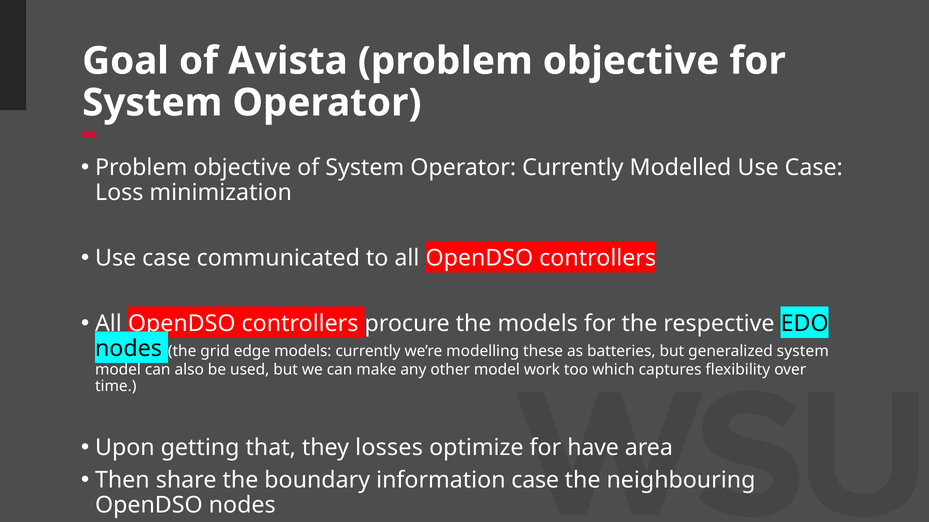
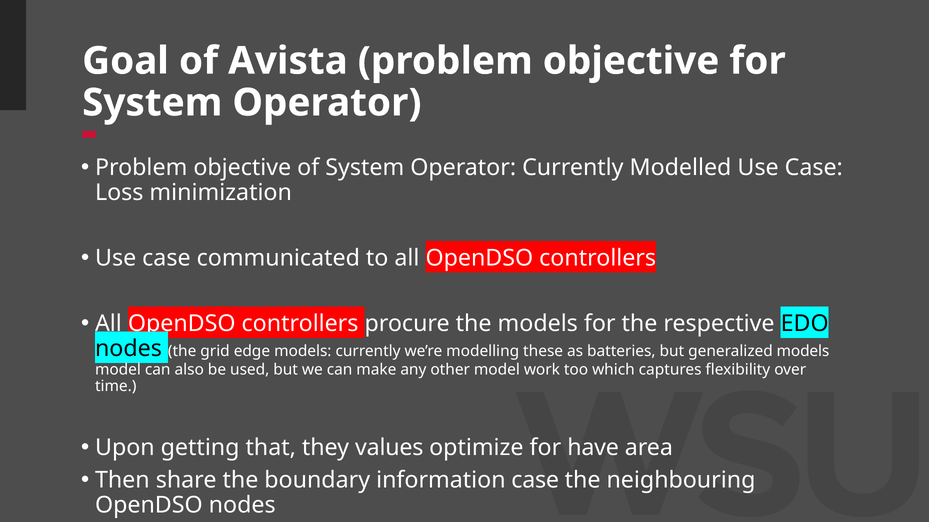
generalized system: system -> models (803, 351)
they losses: losses -> values (389, 448)
